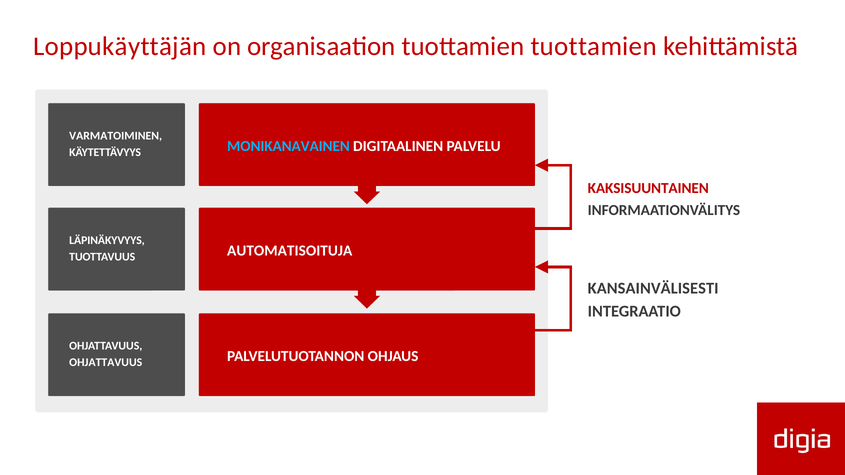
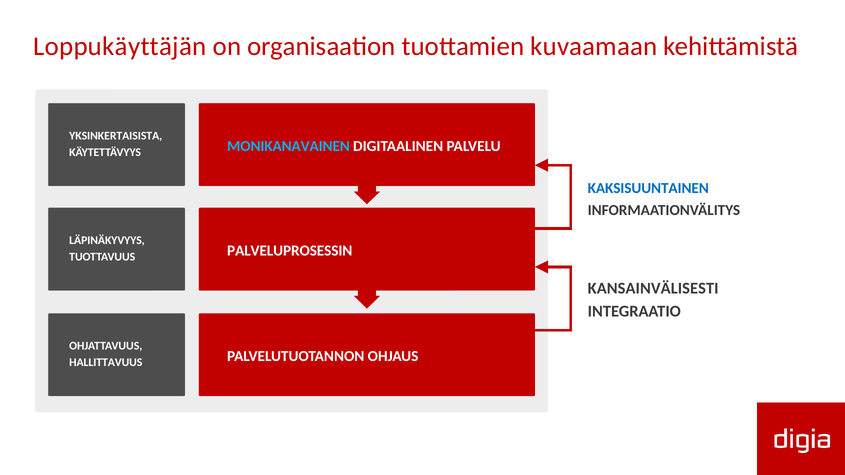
tuottamien tuottamien: tuottamien -> kuvaamaan (594, 46)
VARMATOIMINEN: VARMATOIMINEN -> YKSINKERTAISISTA (116, 136)
KAKSISUUNTAINEN colour: red -> blue (648, 189)
AUTOMATISOITUJA: AUTOMATISOITUJA -> PALVELUPROSESSIN (290, 251)
OHJATTAVUUS: OHJATTAVUUS -> HALLITTAVUUS (106, 363)
